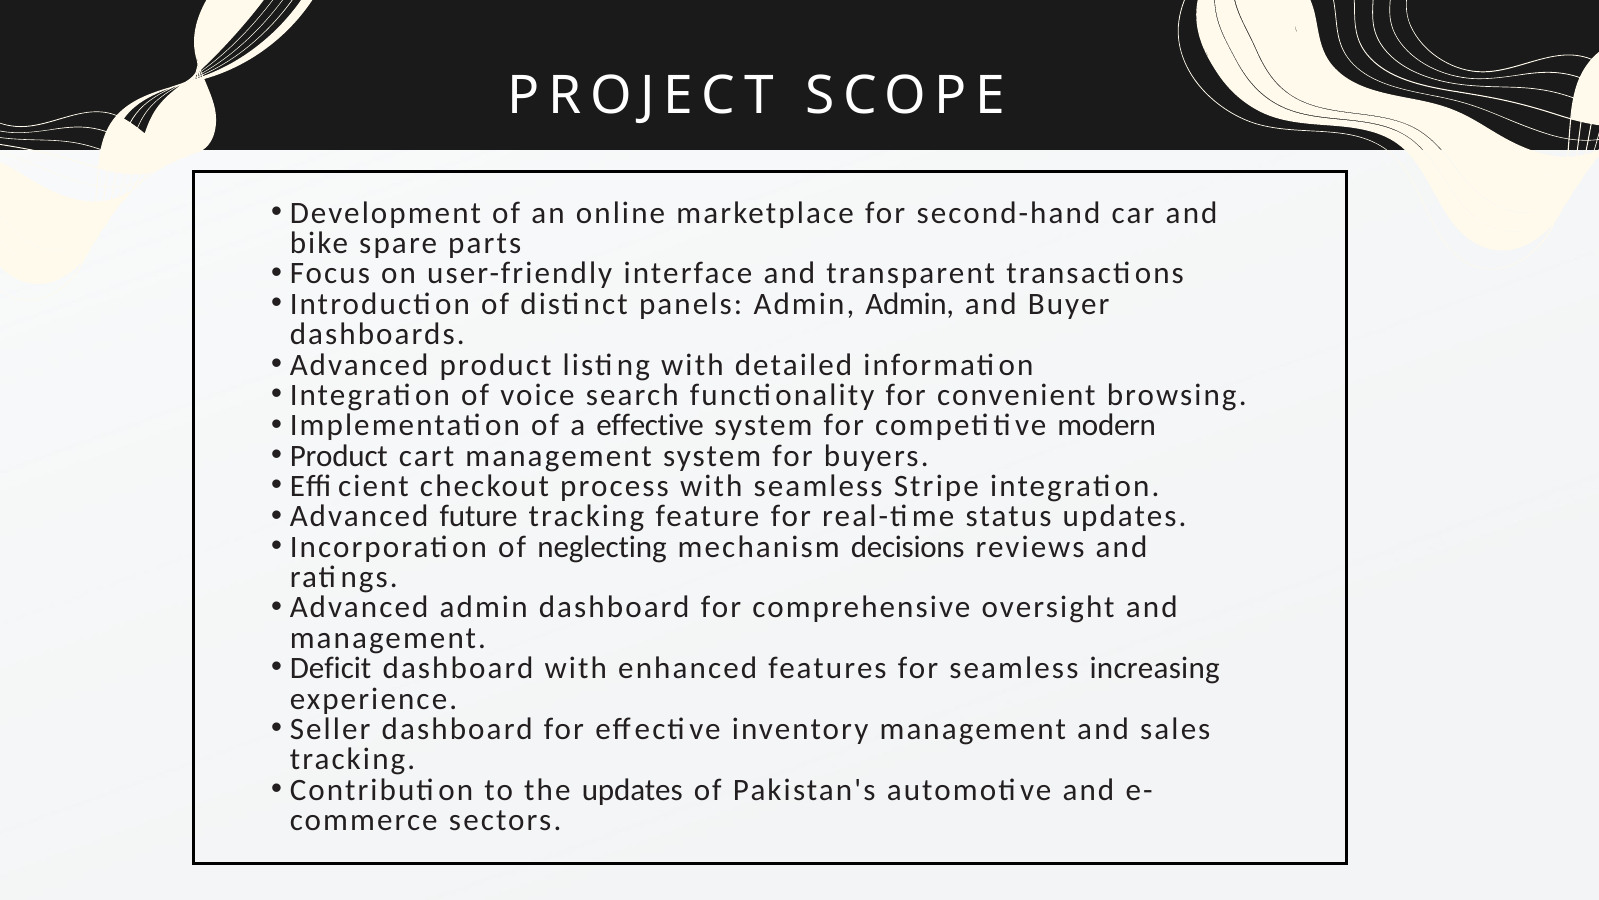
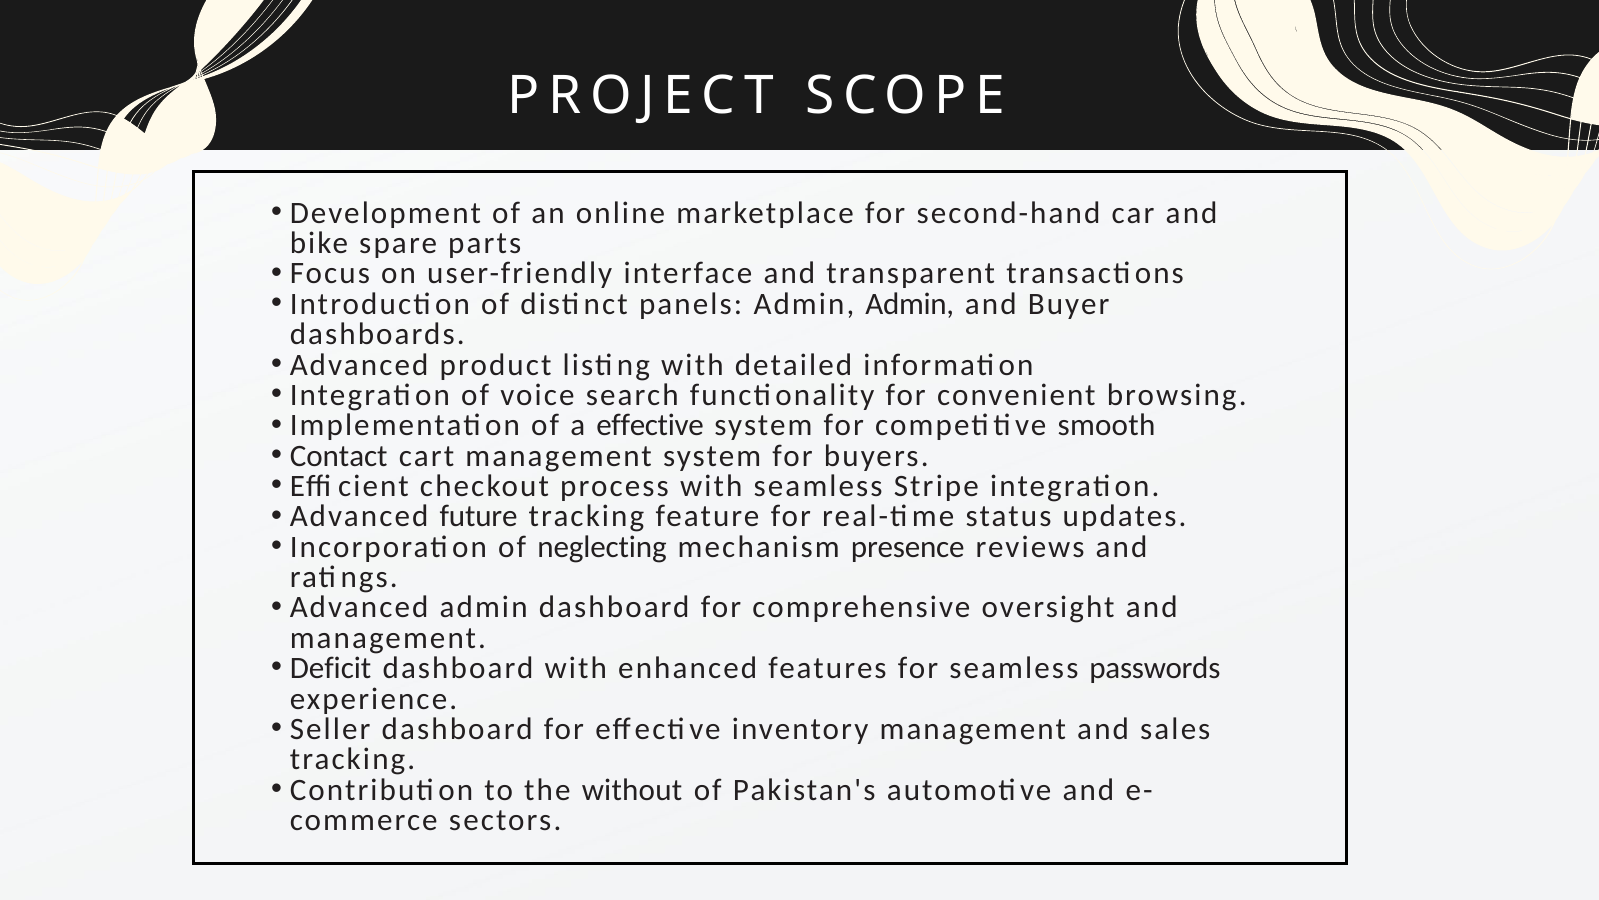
modern: modern -> smooth (1106, 425)
Product: Product -> Contact (339, 456)
decisions: decisions -> presence (908, 547)
increasing: increasing -> passwords (1155, 668)
the updates: updates -> without (632, 789)
